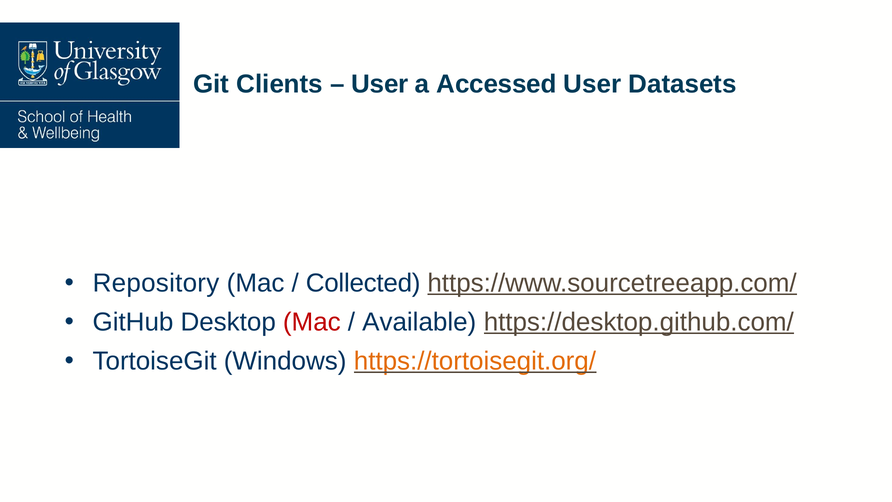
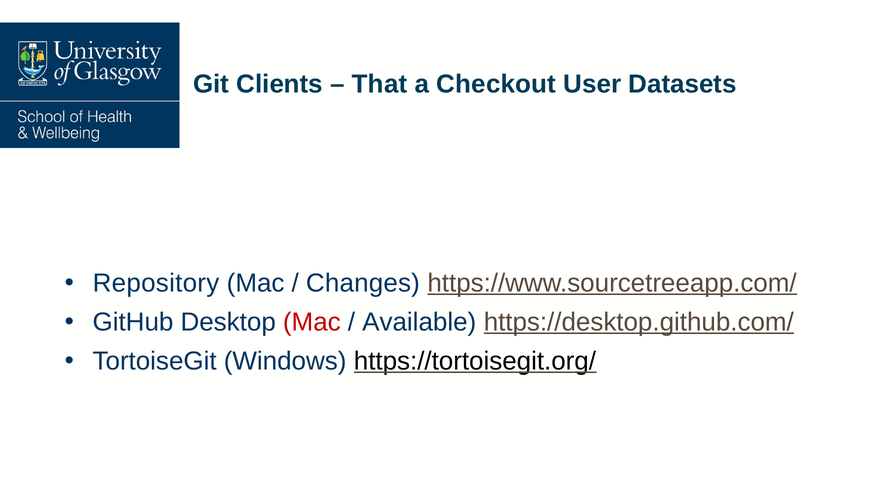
User: User -> That (380, 84)
Accessed: Accessed -> Checkout (496, 84)
Collected: Collected -> Changes (363, 283)
https://tortoisegit.org/ colour: orange -> black (475, 361)
